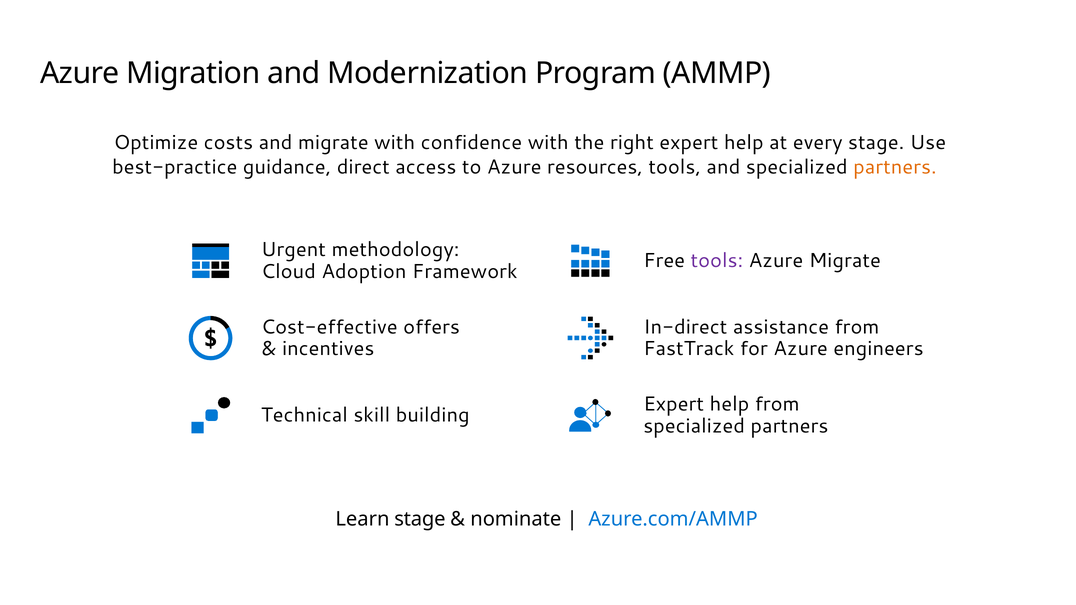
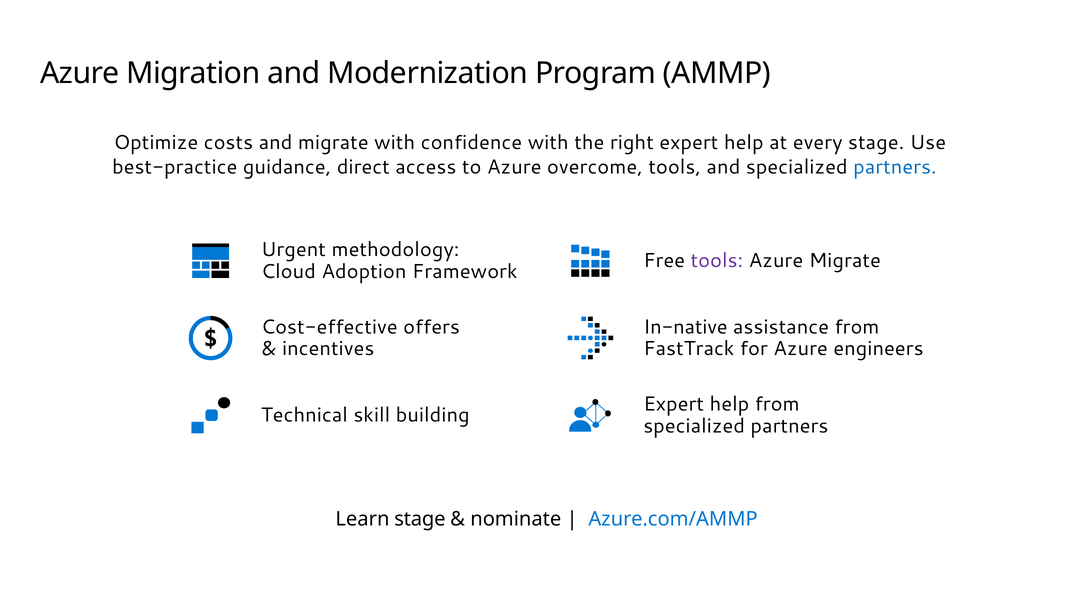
resources: resources -> overcome (595, 167)
partners colour: orange -> blue (895, 167)
In-direct: In-direct -> In-native (685, 327)
